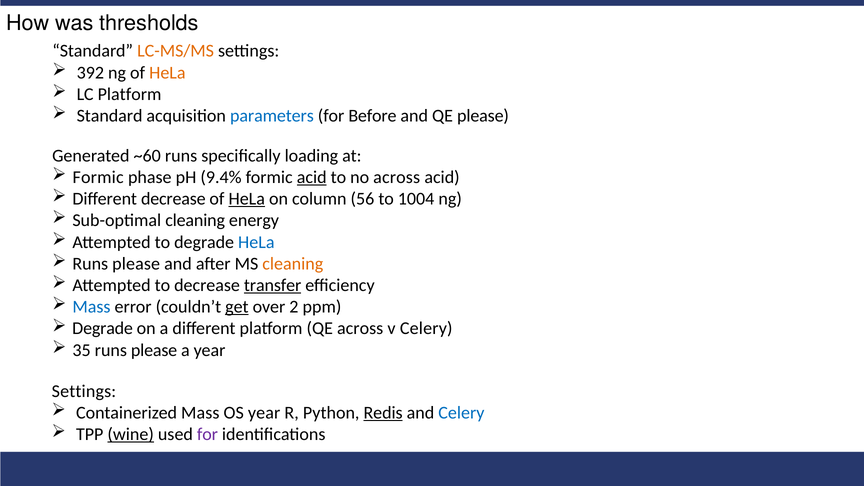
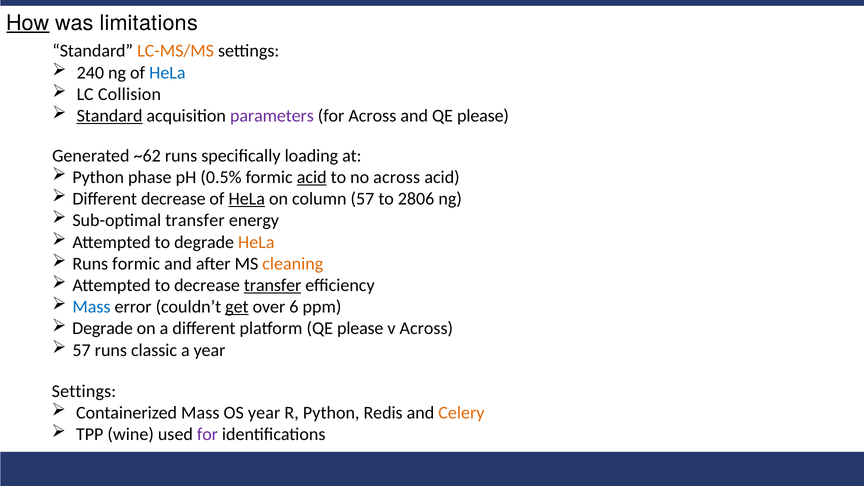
How underline: none -> present (28, 23)
thresholds: thresholds -> limitations (149, 23)
392: 392 -> 240 (90, 73)
HeLa colour: orange -> blue (167, 73)
LC Platform: Platform -> Collision (129, 94)
Standard underline: none -> present (110, 116)
parameters colour: blue -> purple (272, 116)
for Before: Before -> Across (372, 116)
~60: ~60 -> ~62 (147, 156)
Formic: Formic -> Python (98, 177)
9.4%: 9.4% -> 0.5% (221, 177)
column 56: 56 -> 57 (362, 199)
1004: 1004 -> 2806 (416, 199)
Sub-optimal cleaning: cleaning -> transfer (195, 220)
HeLa colour: blue -> orange (256, 242)
please: please -> formic (136, 264)
2: 2 -> 6 (294, 307)
platform QE across: across -> please (360, 328)
v Celery: Celery -> Across (426, 328)
35: 35 -> 57 (82, 350)
please: please -> classic (154, 350)
Redis underline: present -> none (383, 413)
Celery colour: blue -> orange (461, 413)
wine underline: present -> none (131, 434)
